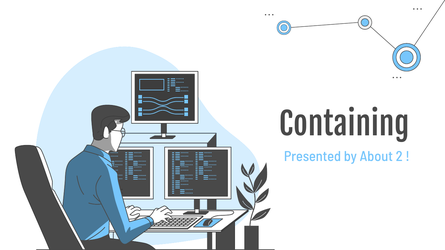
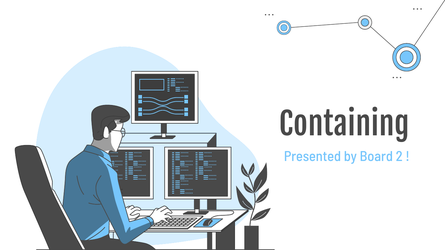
About: About -> Board (376, 157)
